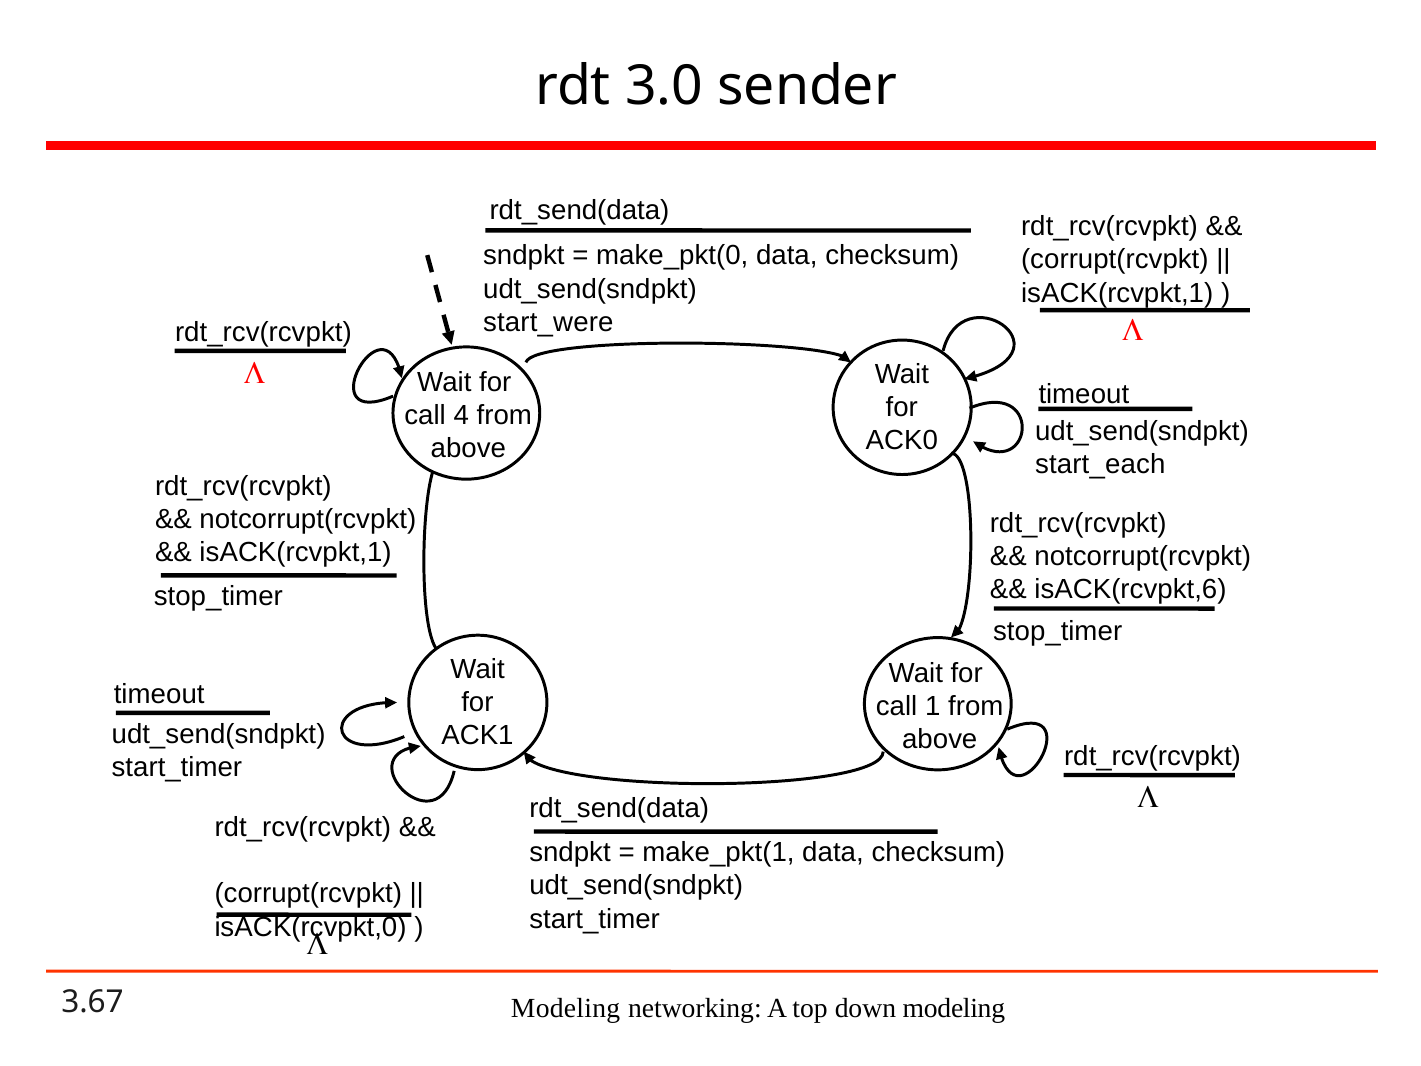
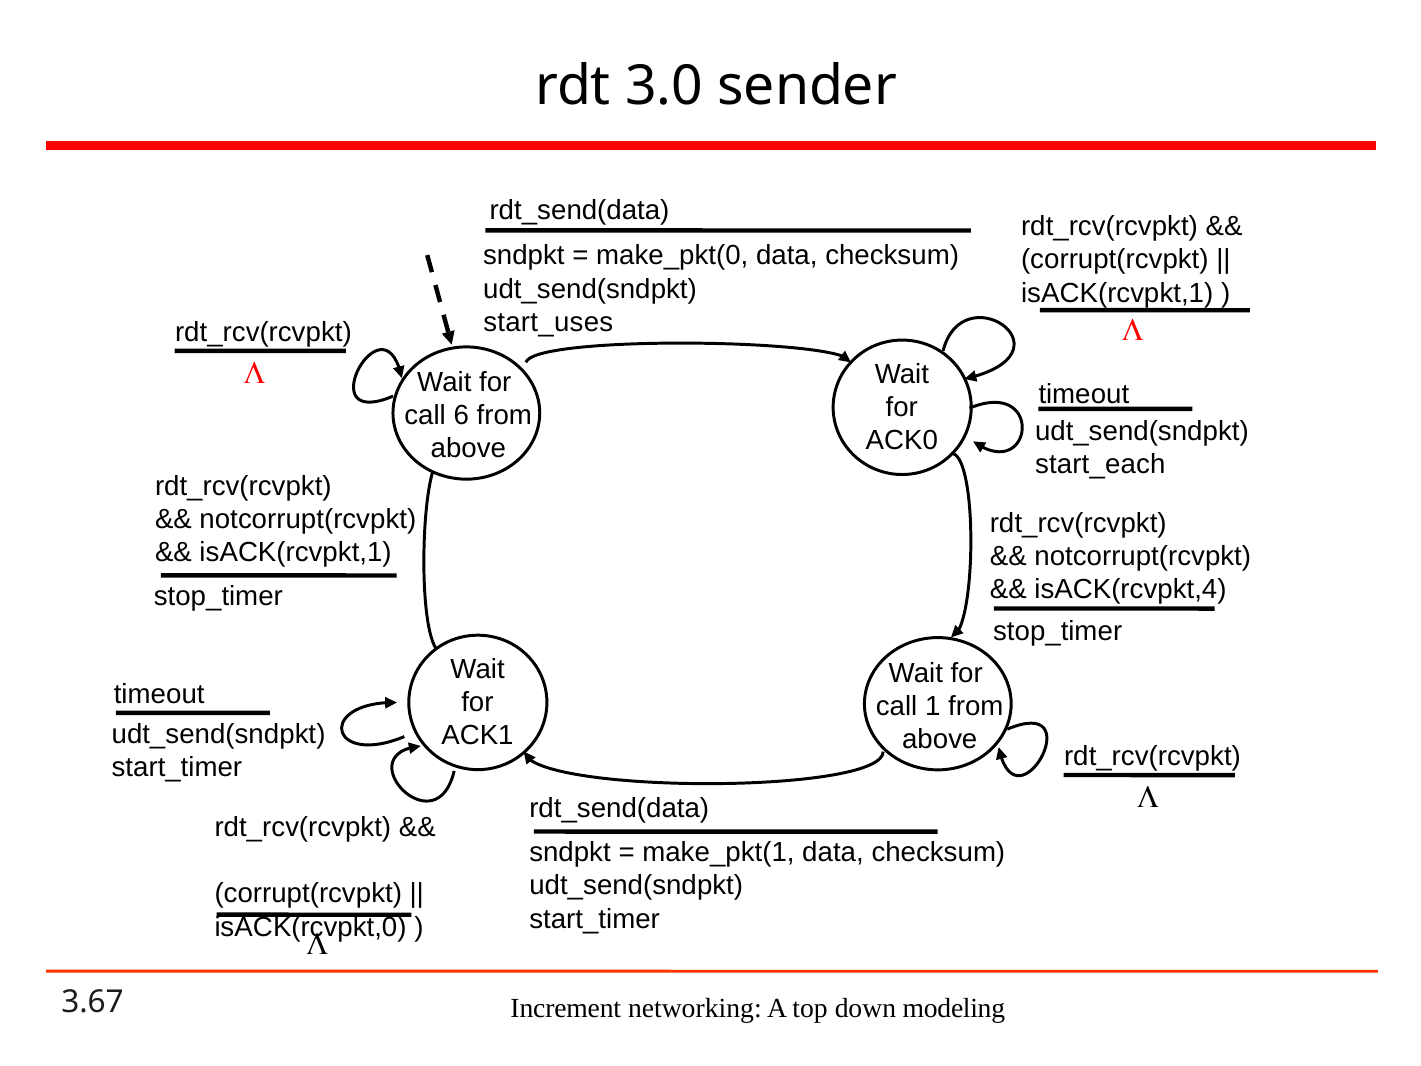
start_were: start_were -> start_uses (548, 322)
4: 4 -> 6 (461, 415)
isACK(rcvpkt,6: isACK(rcvpkt,6 -> isACK(rcvpkt,4 (1130, 590)
Modeling: Modeling -> Increment (566, 1008)
